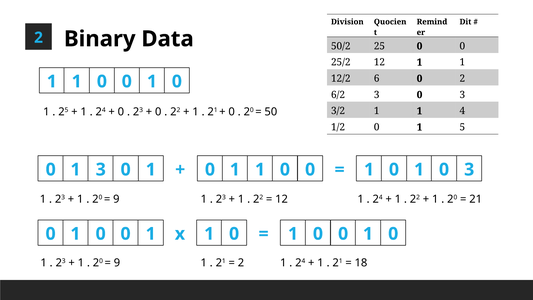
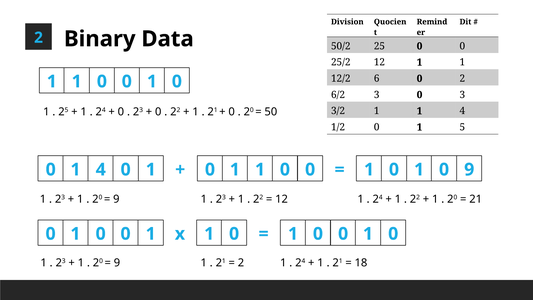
0 1 3: 3 -> 4 (101, 170)
1 0 3: 3 -> 9 (469, 170)
